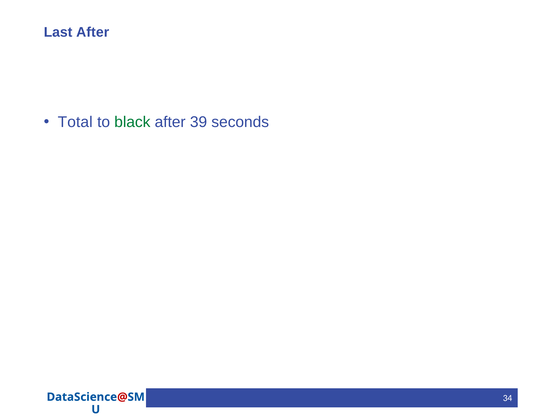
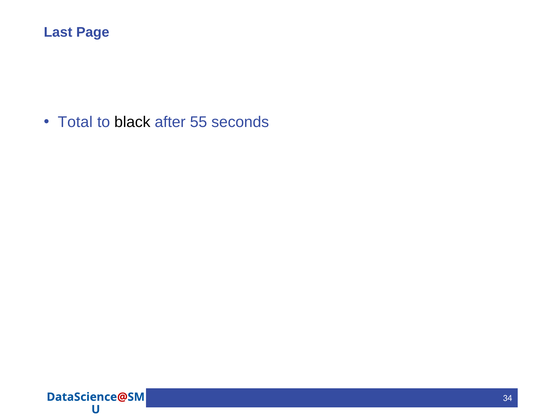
Last After: After -> Page (93, 32)
black colour: green -> black (132, 122)
39: 39 -> 55 (199, 122)
